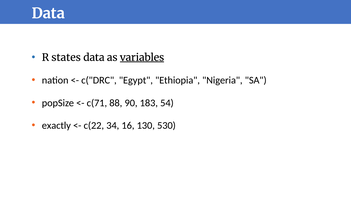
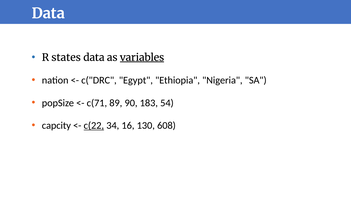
88: 88 -> 89 (116, 103)
exactly: exactly -> capcity (56, 126)
c(22 underline: none -> present (94, 126)
530: 530 -> 608 (166, 126)
